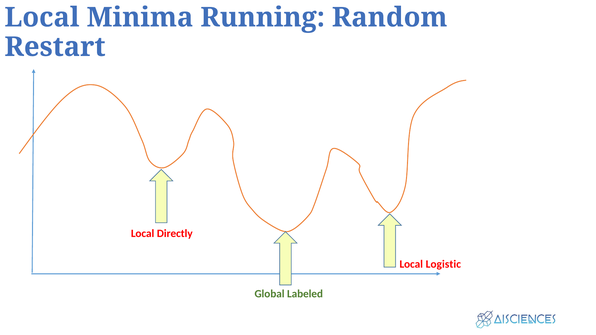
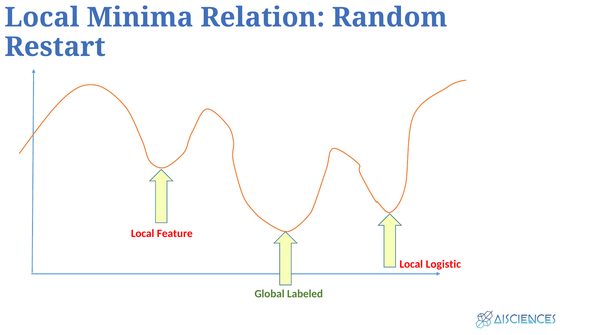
Running: Running -> Relation (263, 17)
Directly: Directly -> Feature (175, 234)
